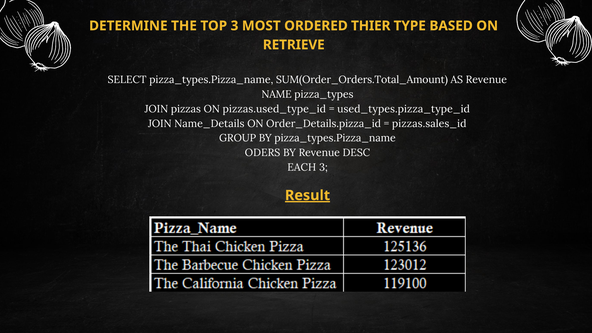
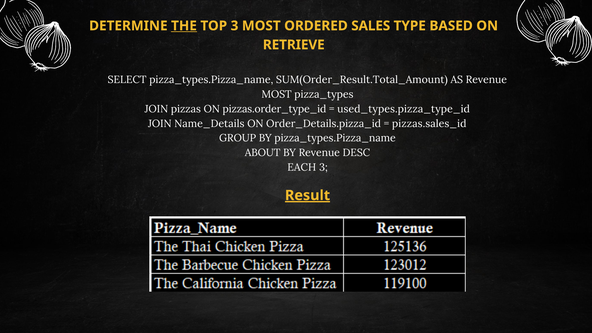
THE underline: none -> present (184, 26)
THIER: THIER -> SALES (371, 26)
SUM(Order_Orders.Total_Amount: SUM(Order_Orders.Total_Amount -> SUM(Order_Result.Total_Amount (362, 80)
NAME: NAME -> MOST (277, 94)
pizzas.used_type_id: pizzas.used_type_id -> pizzas.order_type_id (274, 109)
ODERS: ODERS -> ABOUT (263, 153)
